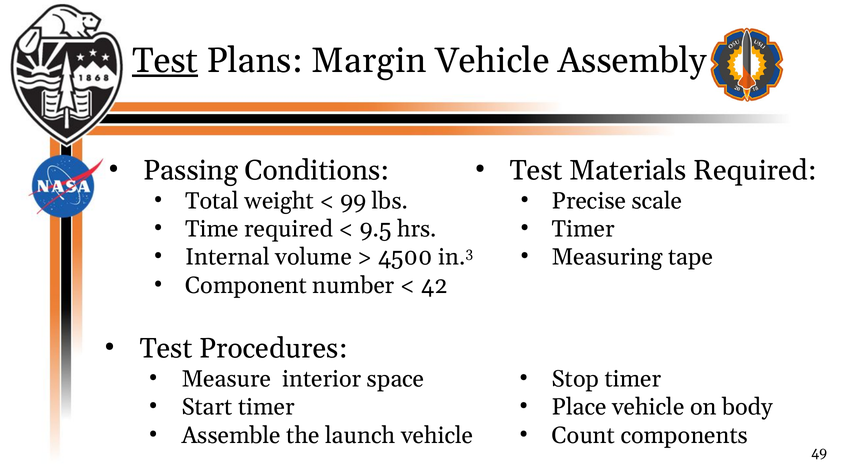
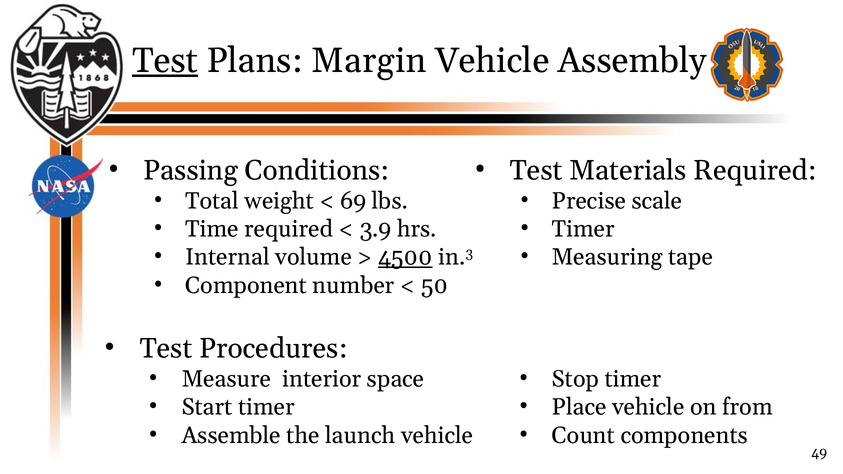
99: 99 -> 69 (353, 201)
9.5: 9.5 -> 3.9 (376, 229)
4500 underline: none -> present (405, 257)
42: 42 -> 50 (435, 285)
body: body -> from (747, 407)
